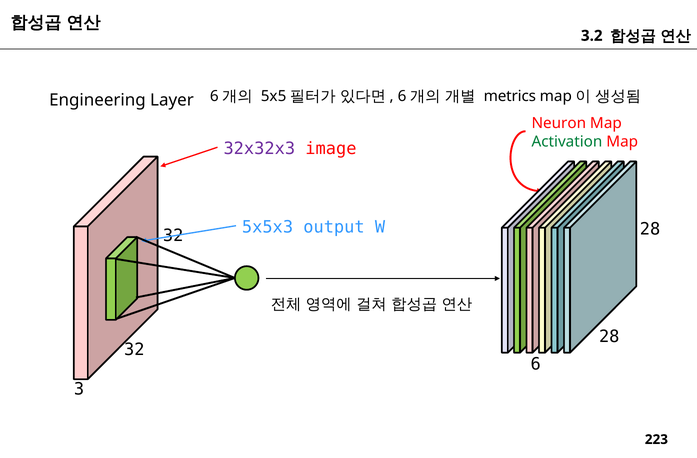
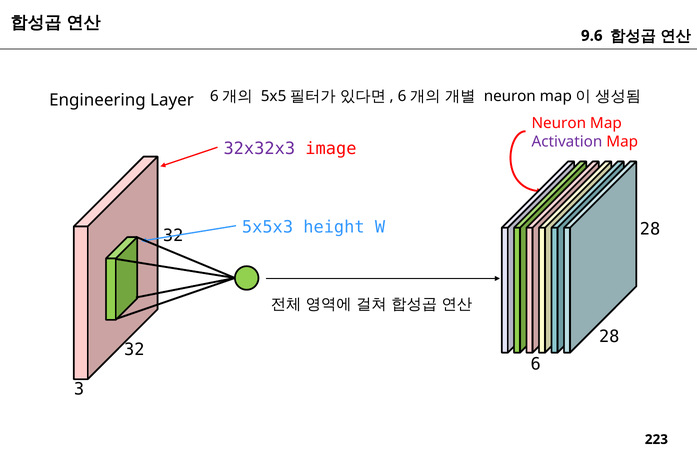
3.2: 3.2 -> 9.6 (592, 36)
metrics: metrics -> neuron (510, 96)
Activation colour: green -> purple (567, 141)
output: output -> height (334, 227)
